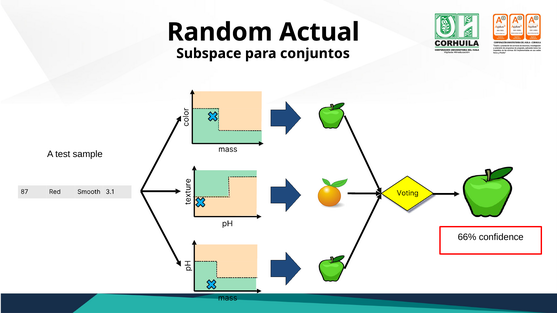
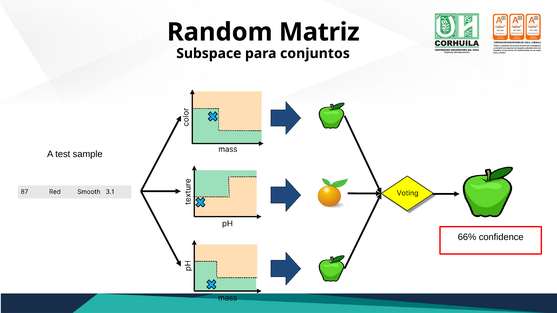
Actual: Actual -> Matriz (319, 32)
